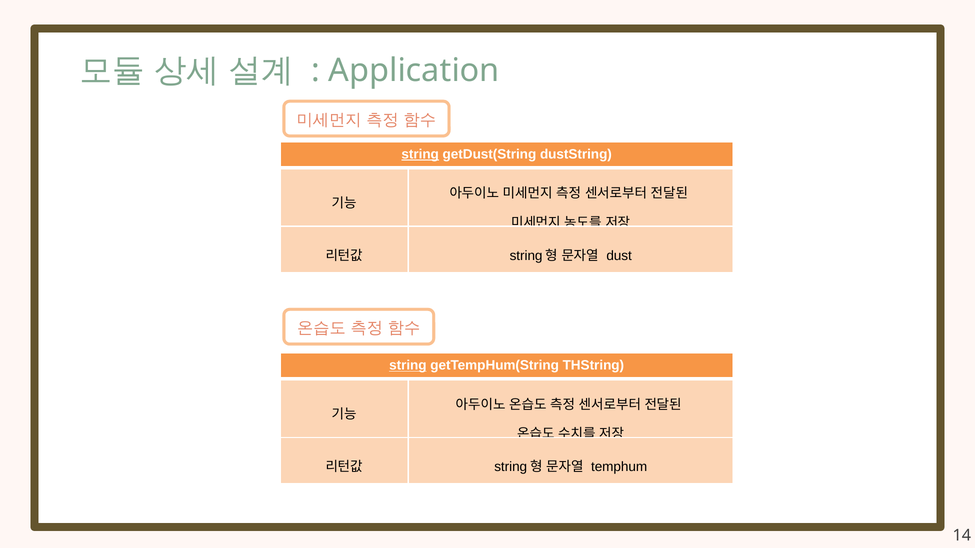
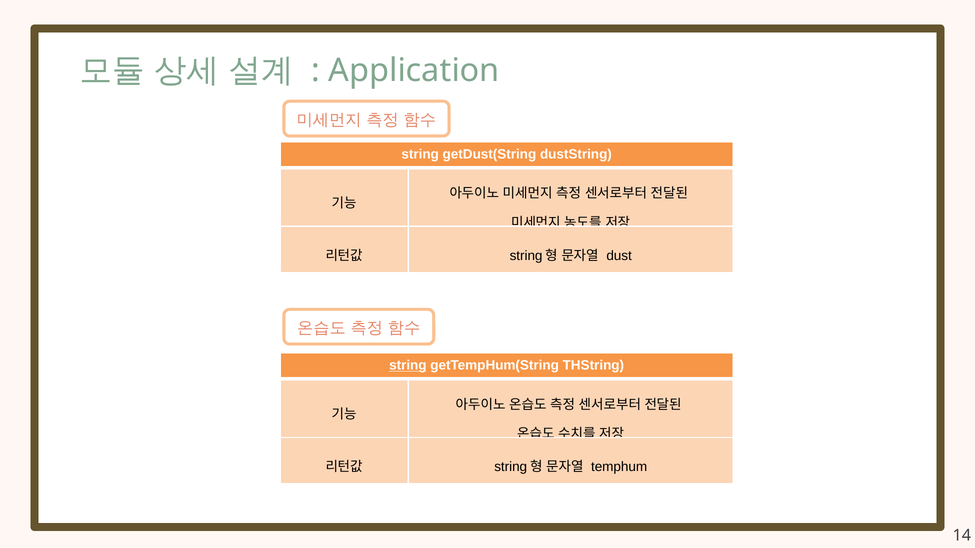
string underline: present -> none (420, 154)
